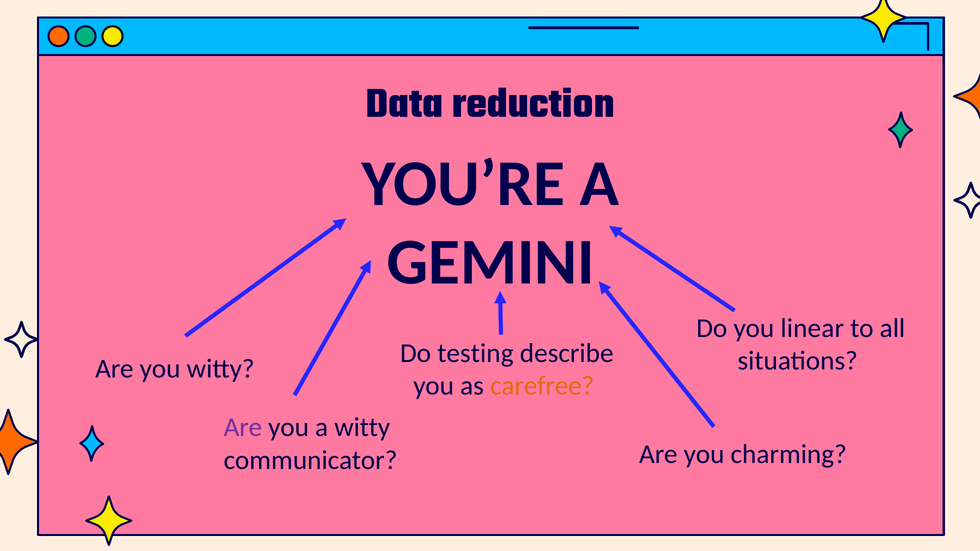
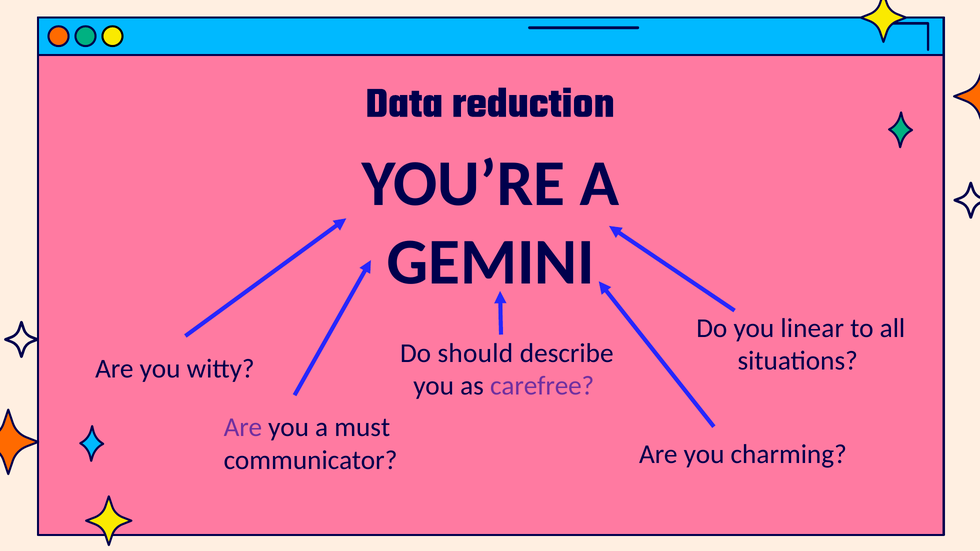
testing: testing -> should (475, 353)
carefree colour: orange -> purple (542, 386)
a witty: witty -> must (362, 428)
